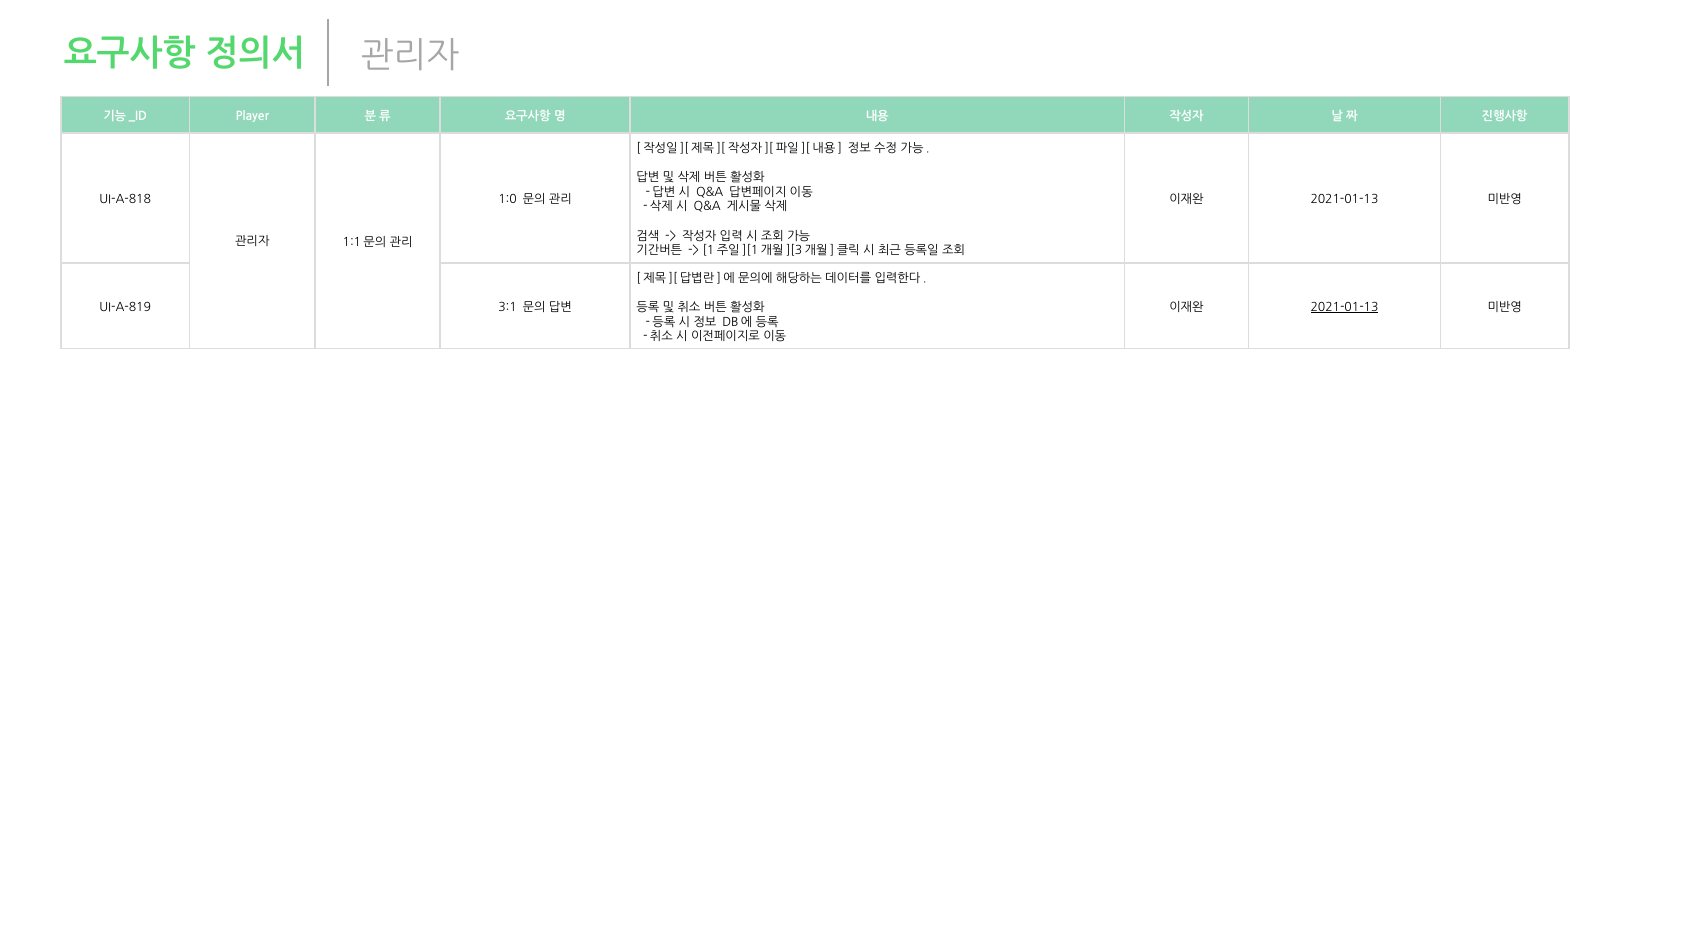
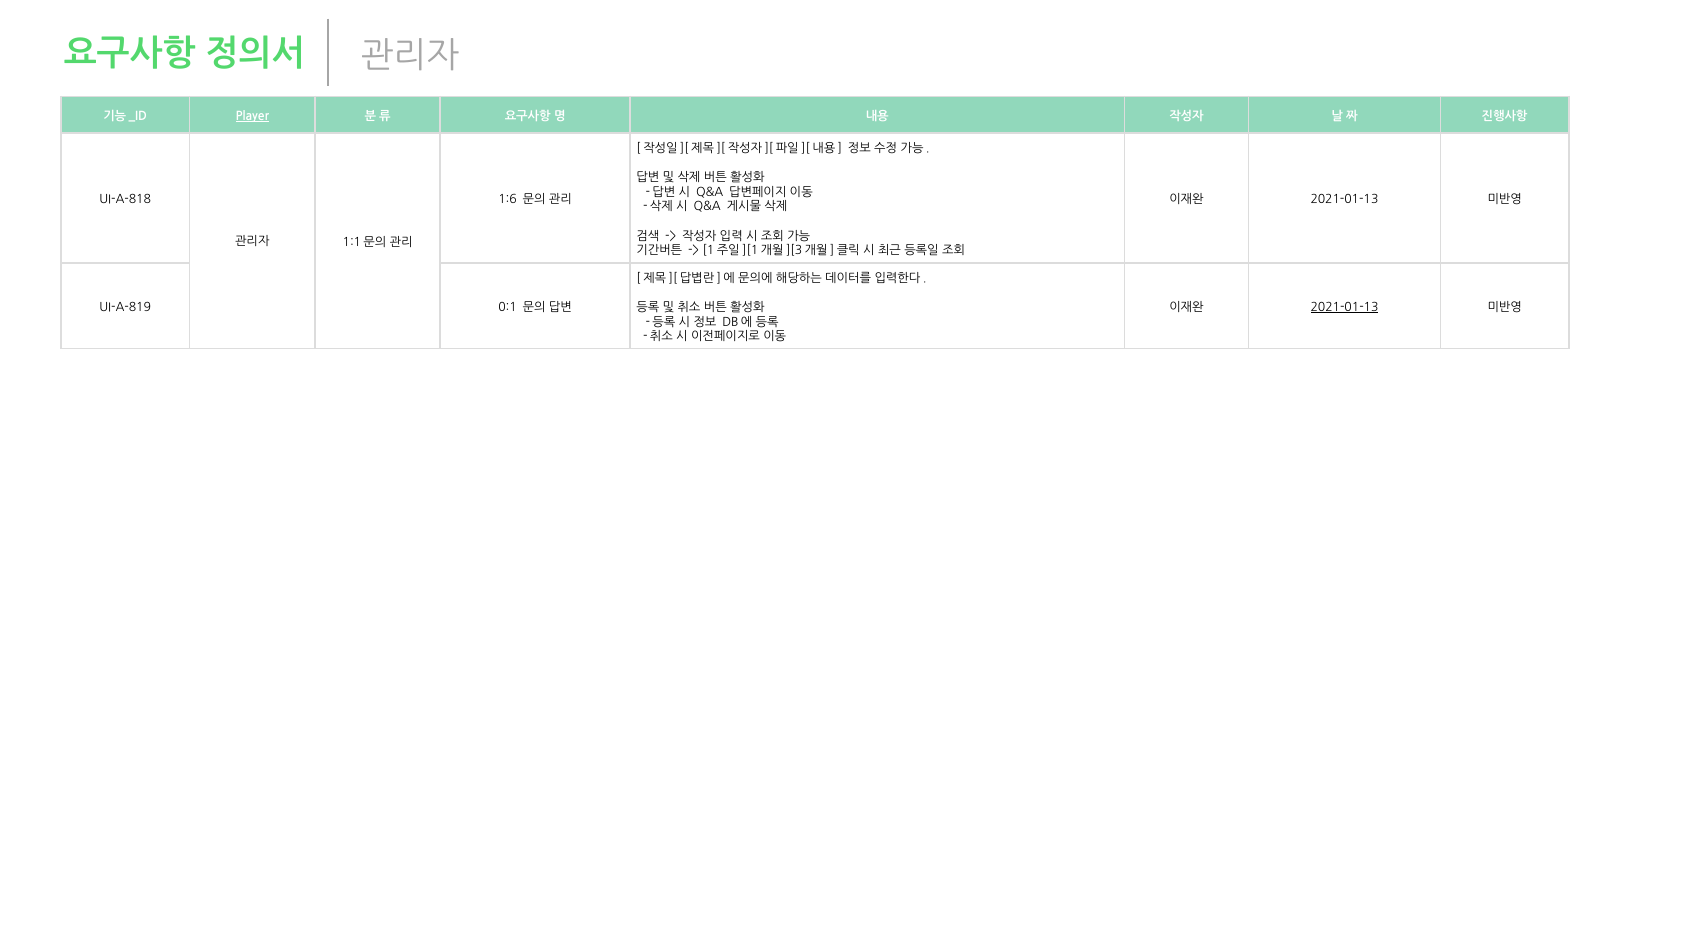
Player underline: none -> present (252, 116)
1:0: 1:0 -> 1:6 (508, 199)
3:1: 3:1 -> 0:1 (508, 307)
